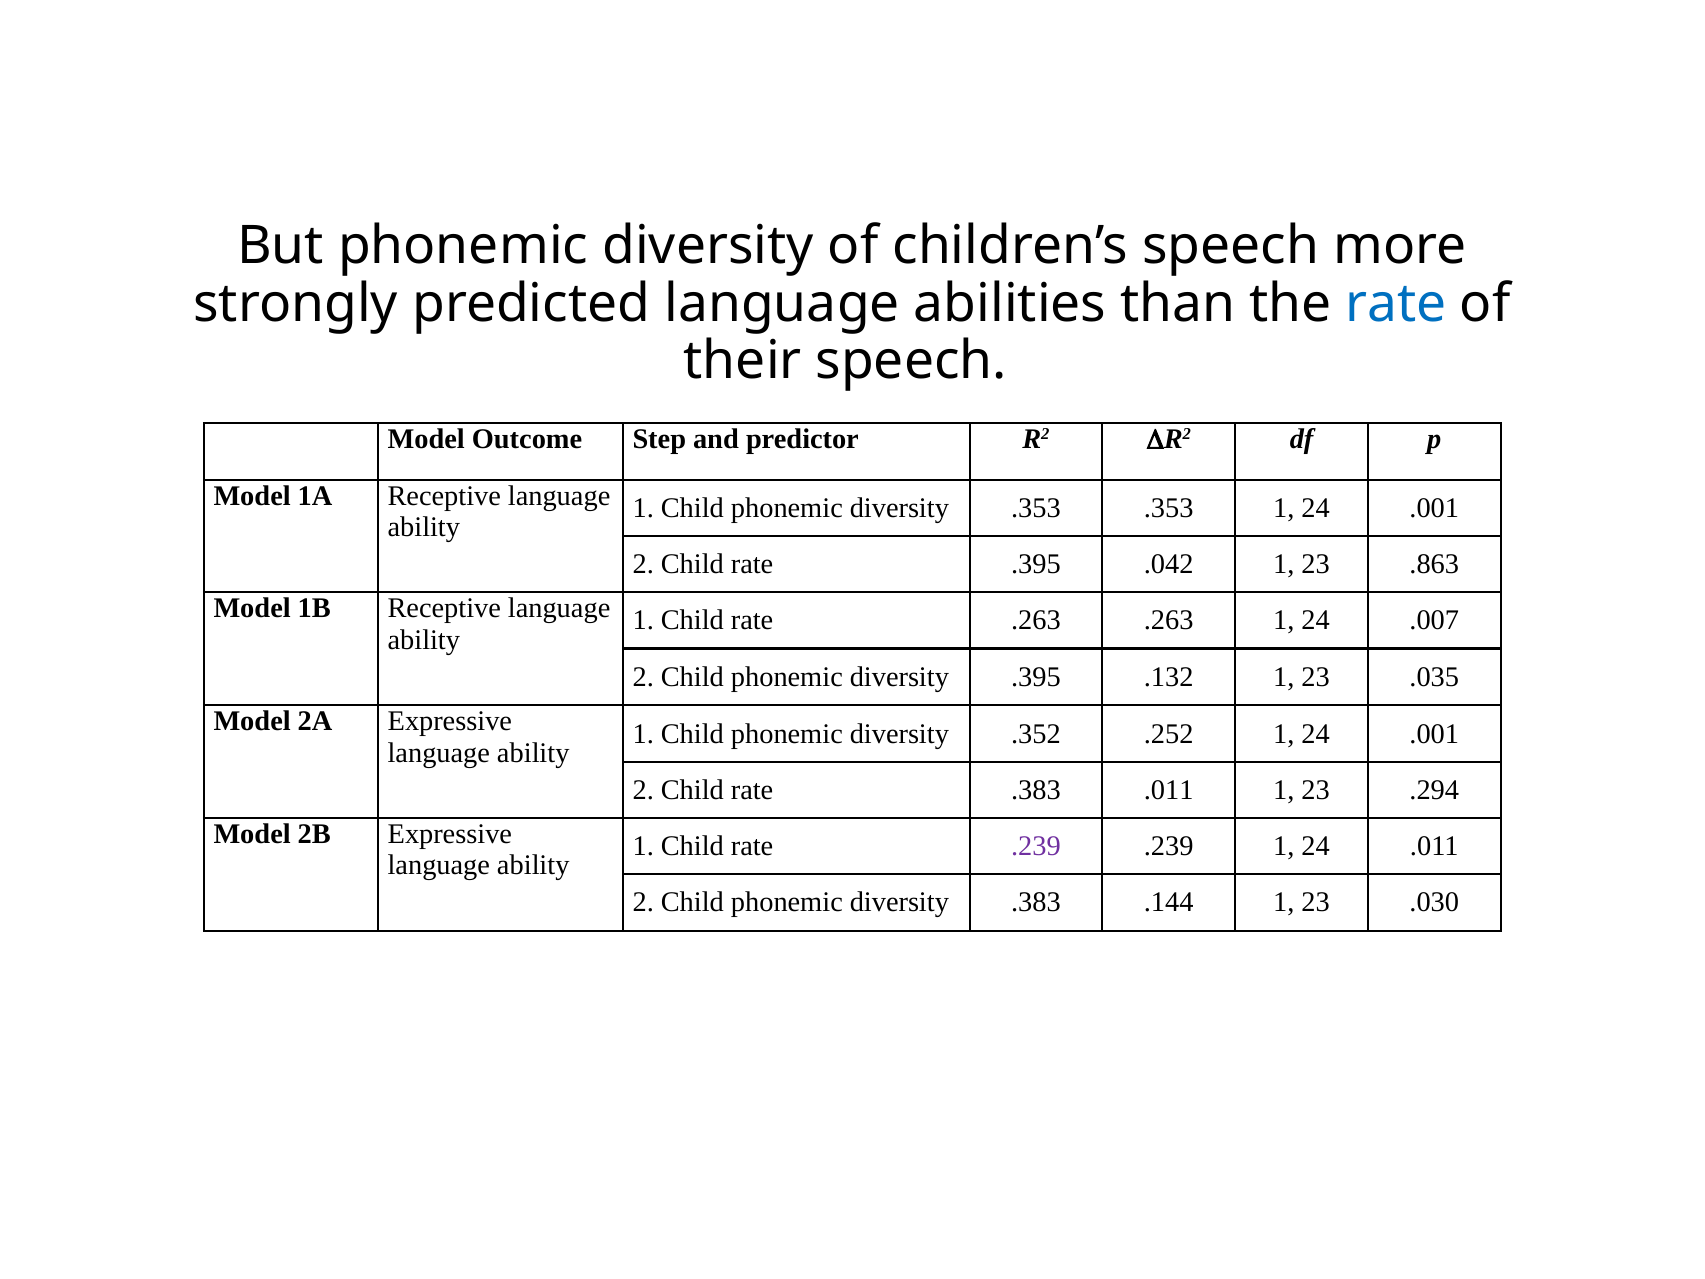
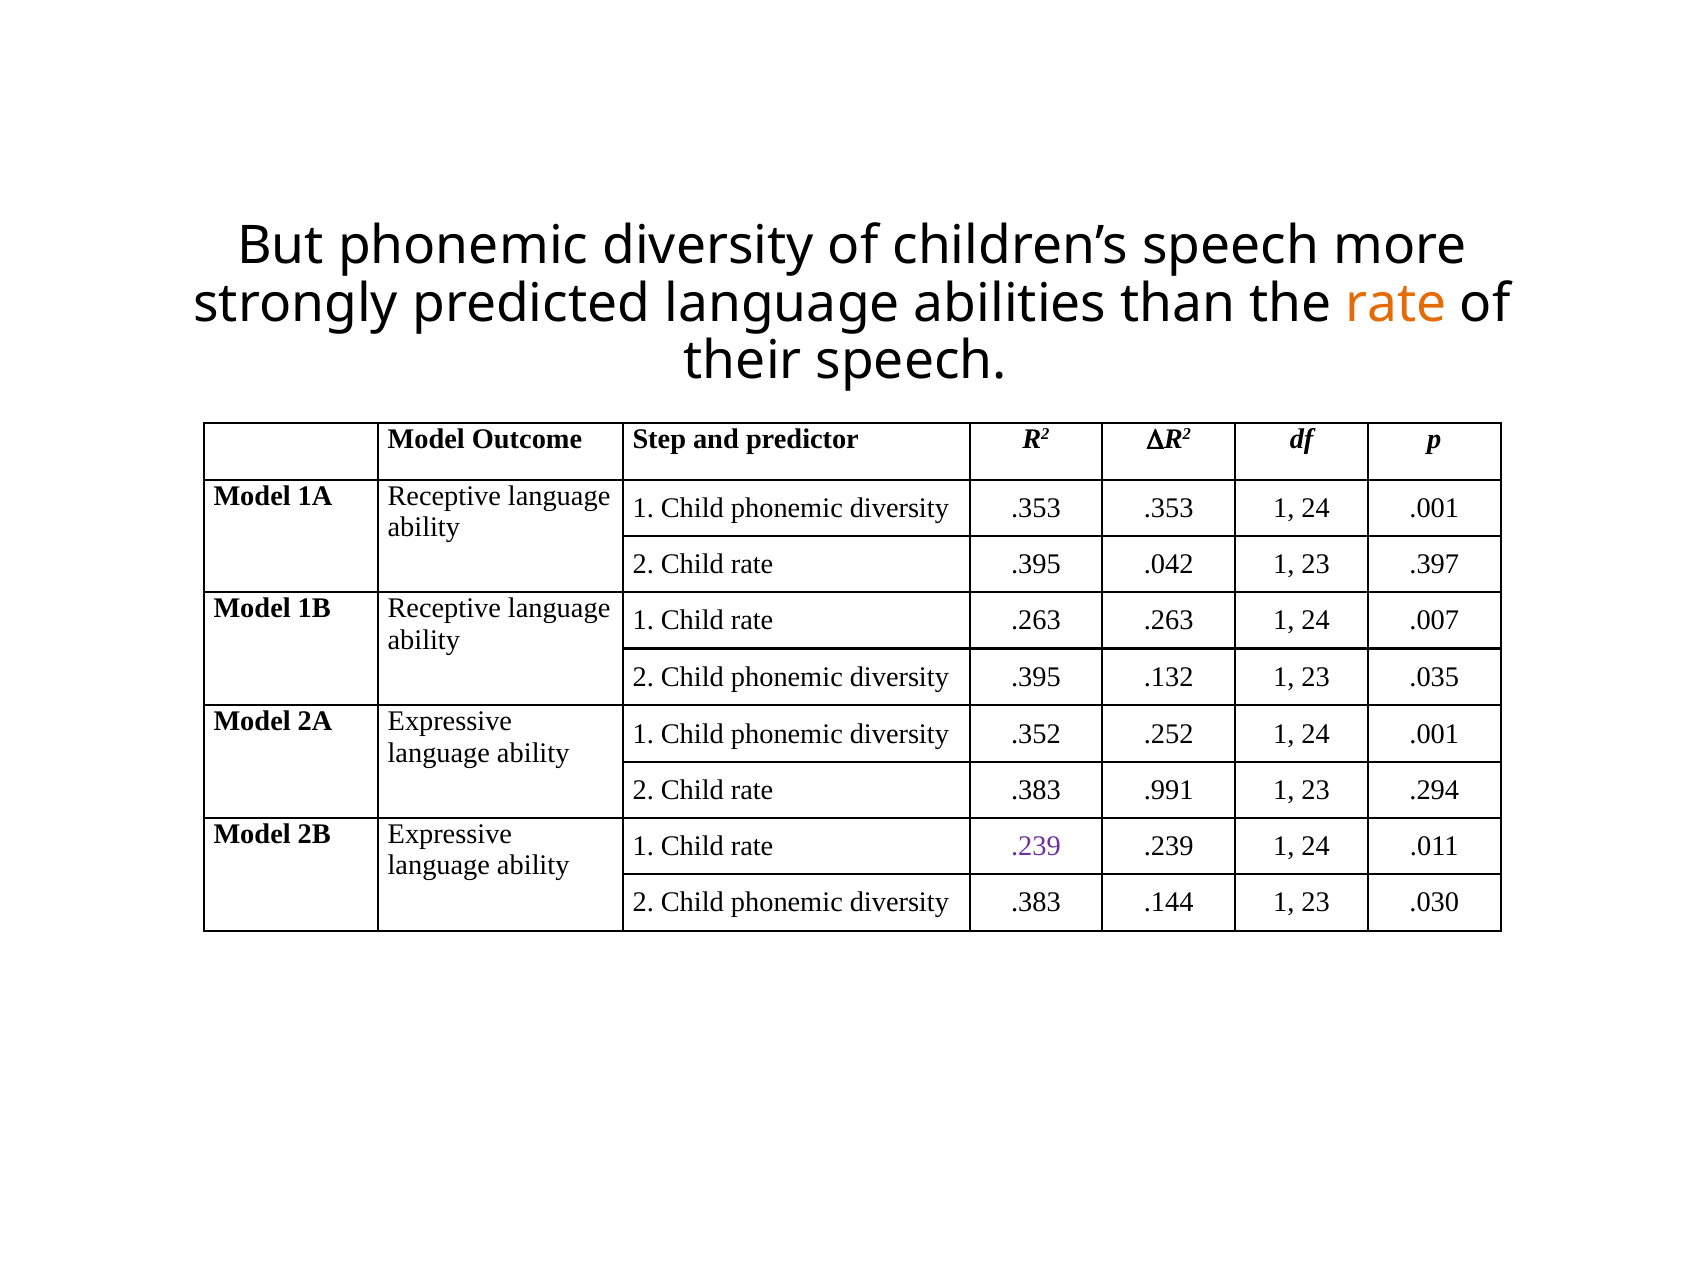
rate colour: blue -> orange (1396, 303)
.863: .863 -> .397 (1434, 564)
.383 .011: .011 -> .991 (1169, 790)
